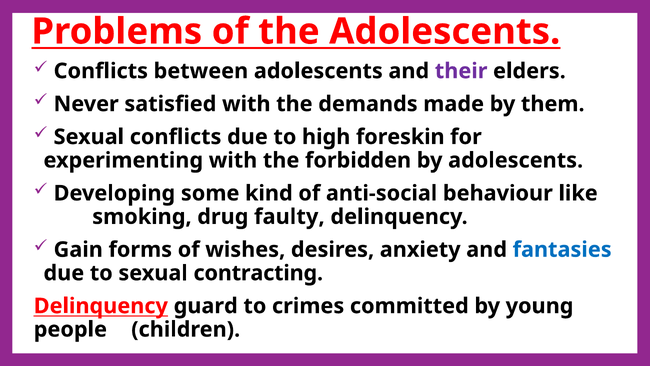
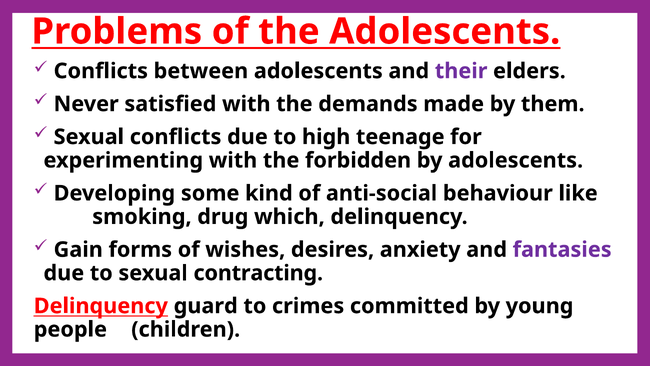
foreskin: foreskin -> teenage (400, 137)
faulty: faulty -> which (289, 217)
fantasies colour: blue -> purple (562, 249)
